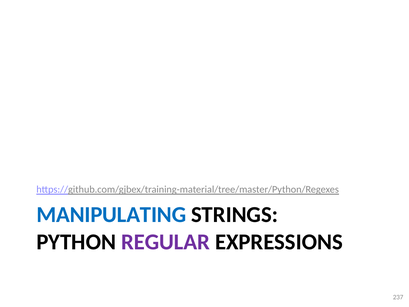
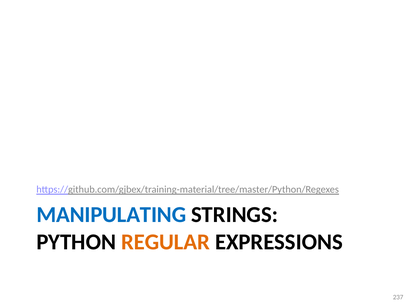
REGULAR colour: purple -> orange (166, 242)
